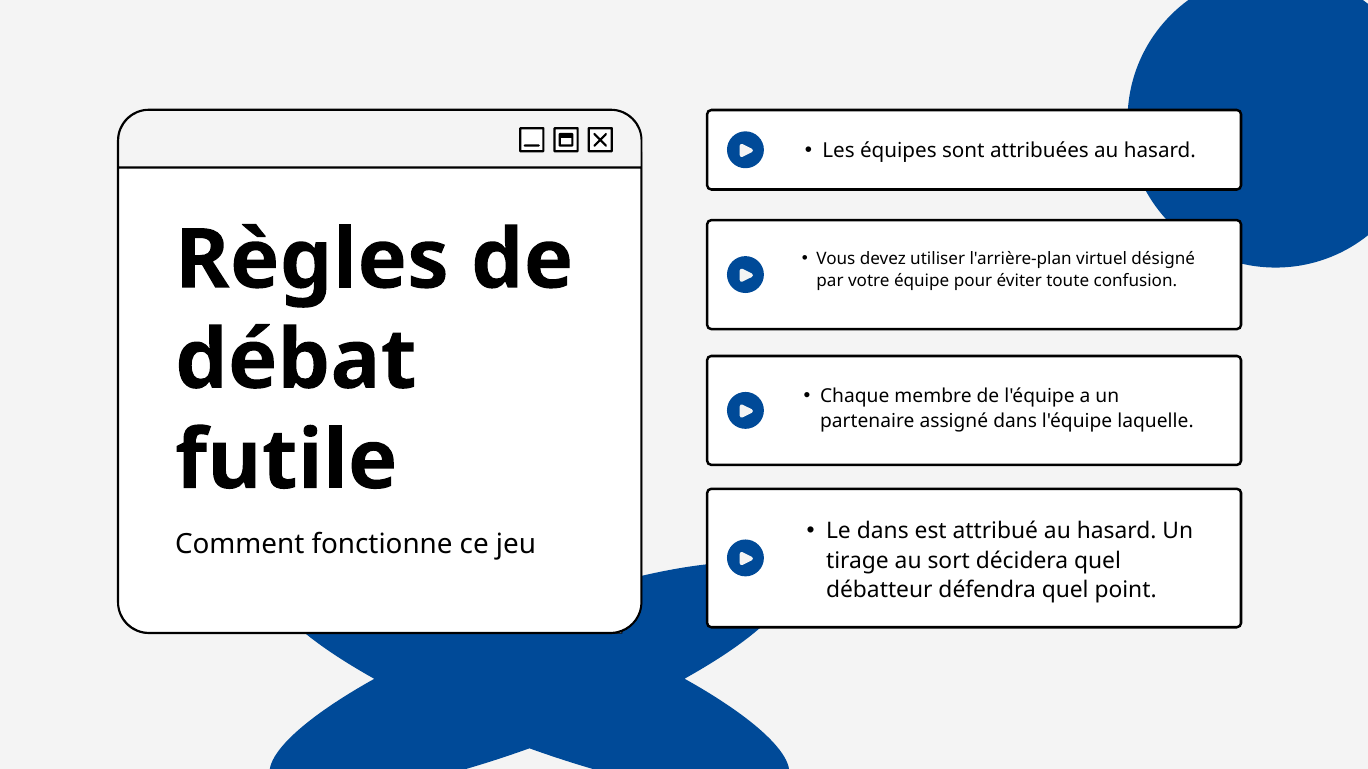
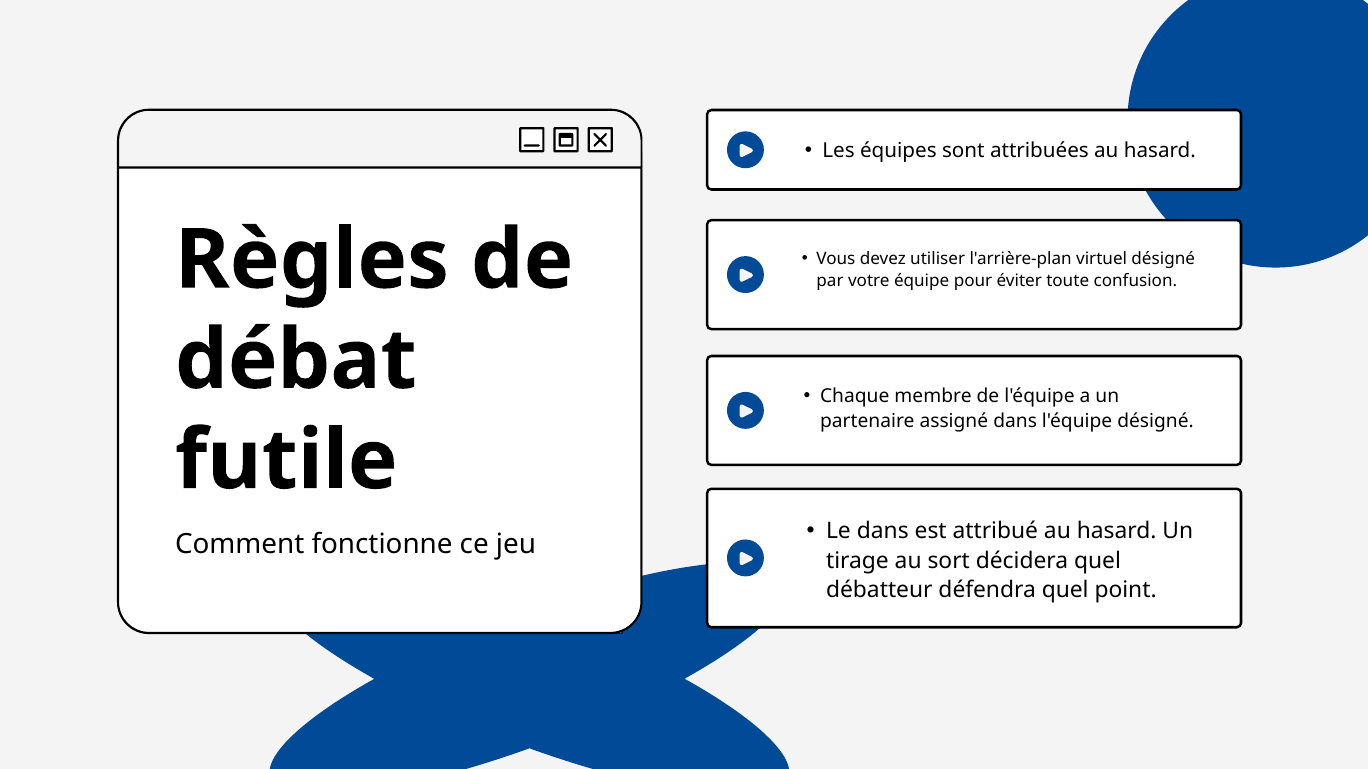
l'équipe laquelle: laquelle -> désigné (1156, 421)
